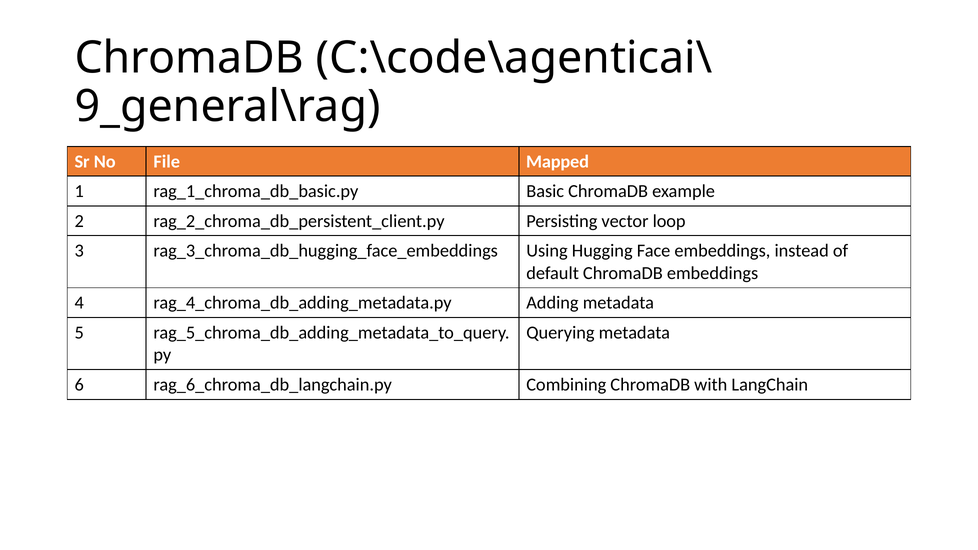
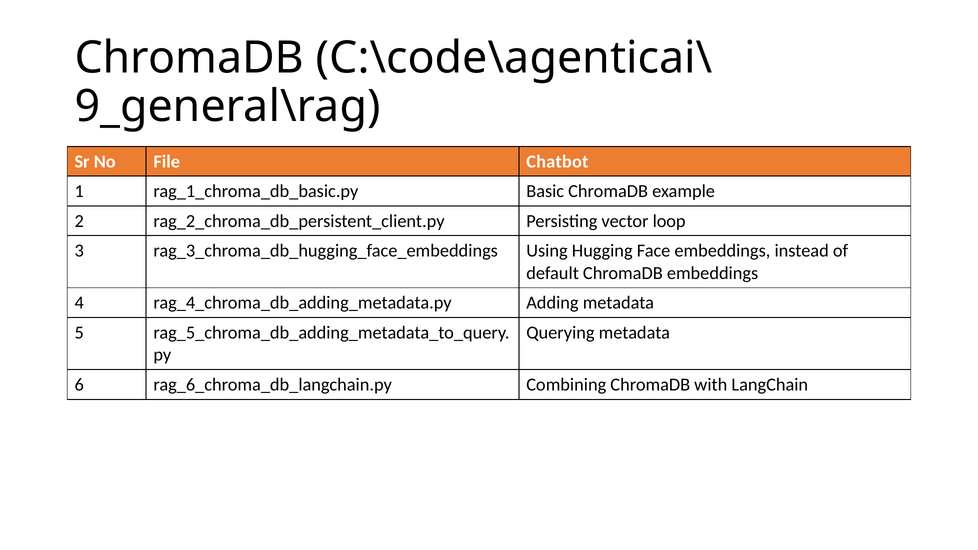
Mapped: Mapped -> Chatbot (557, 162)
